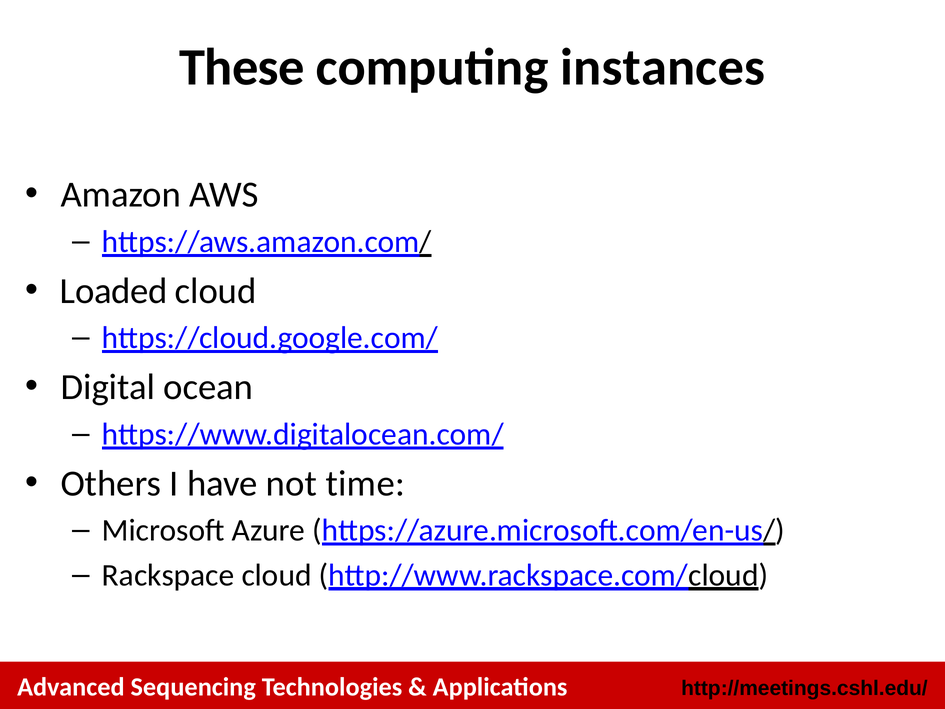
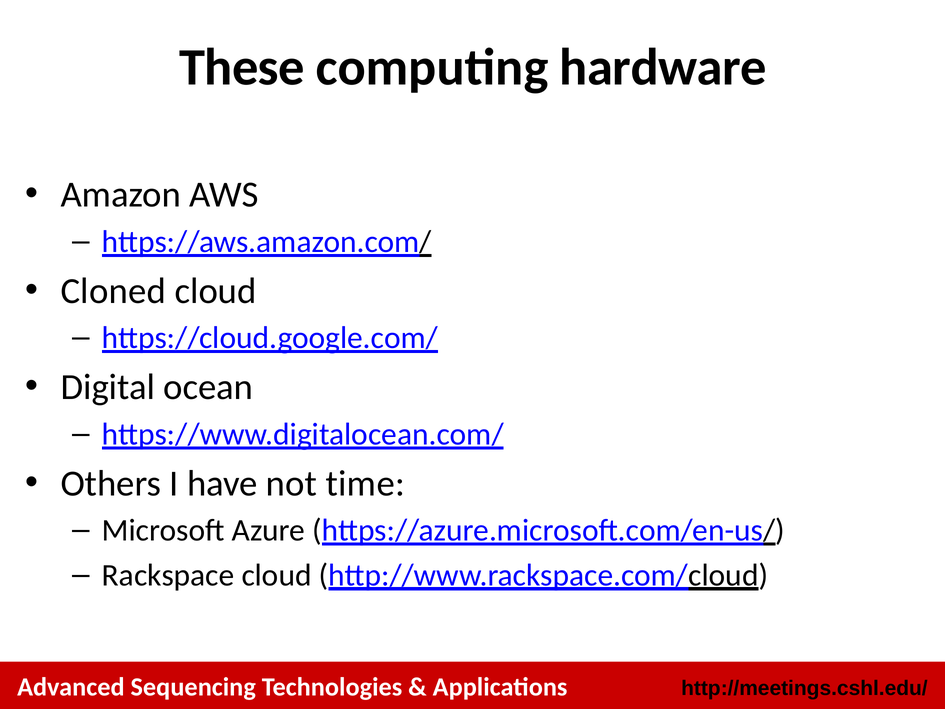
instances: instances -> hardware (663, 67)
Loaded: Loaded -> Cloned (113, 291)
